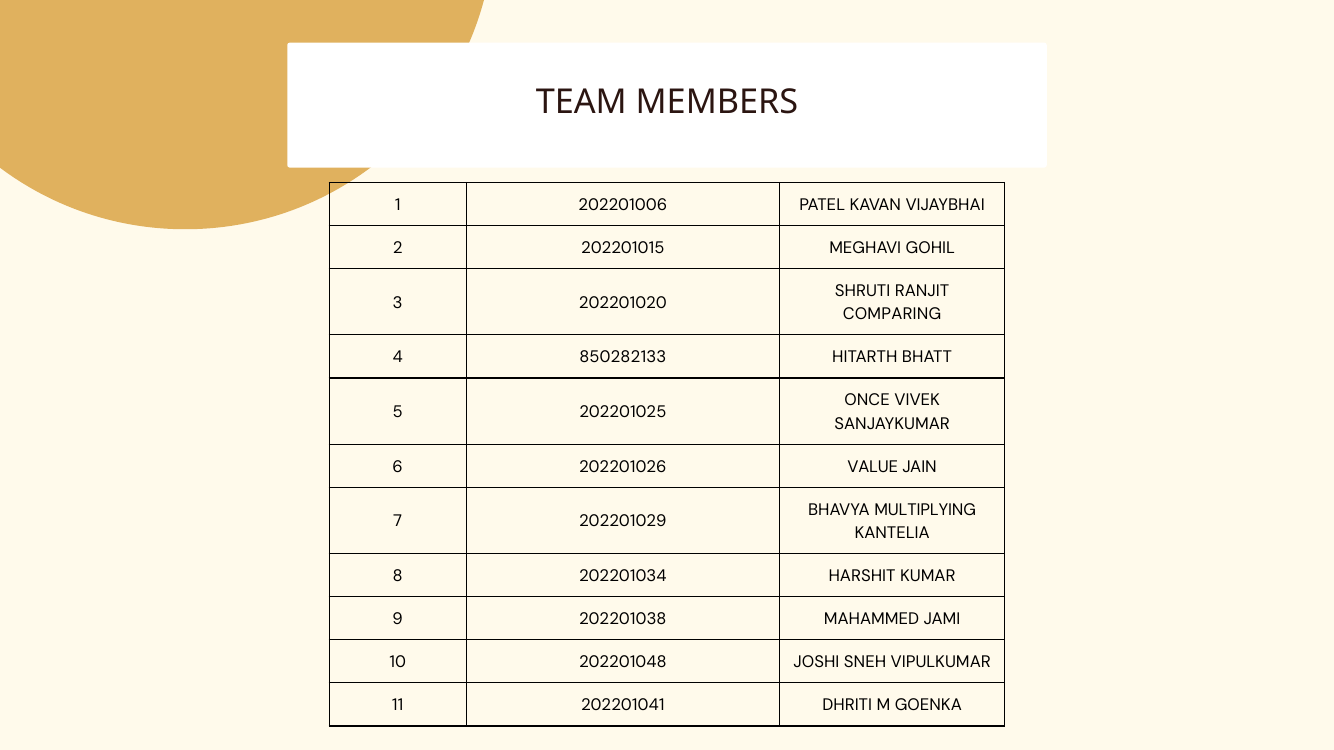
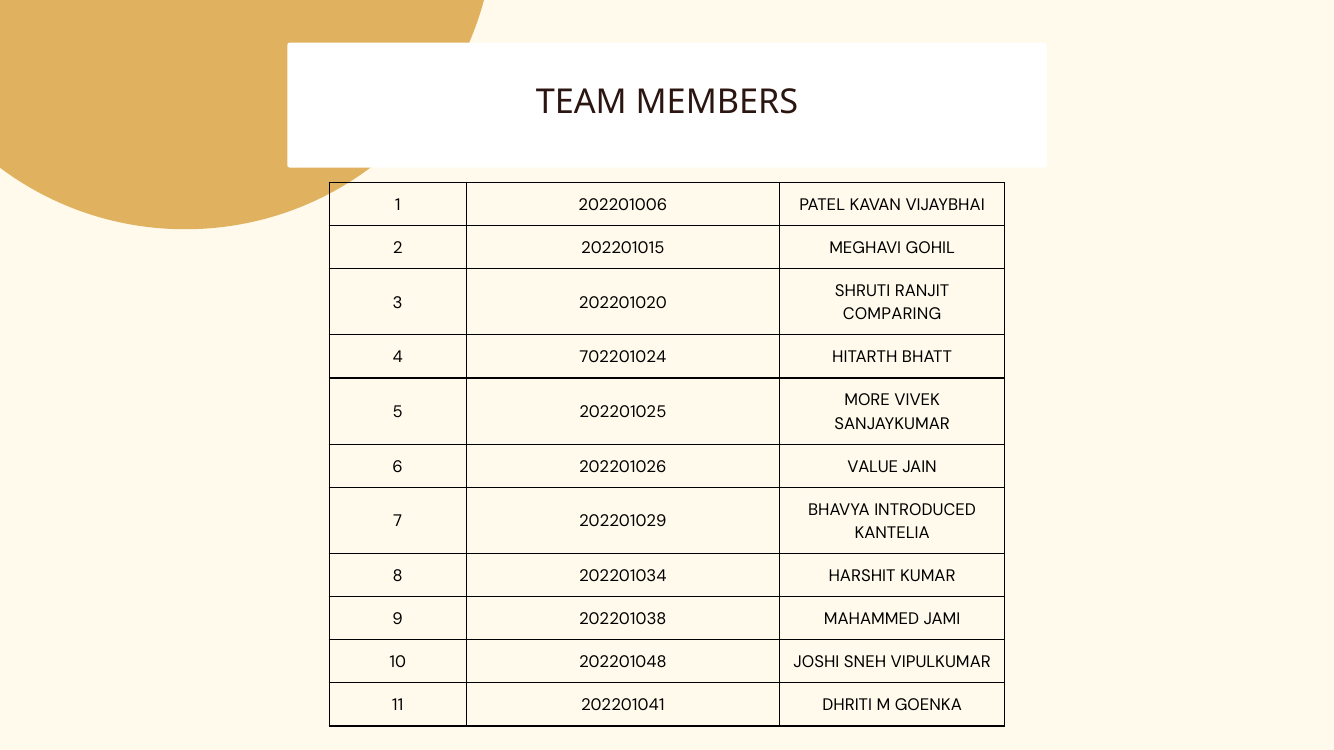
850282133: 850282133 -> 702201024 (623, 358)
ONCE: ONCE -> MORE (867, 401)
MULTIPLYING: MULTIPLYING -> INTRODUCED (925, 510)
